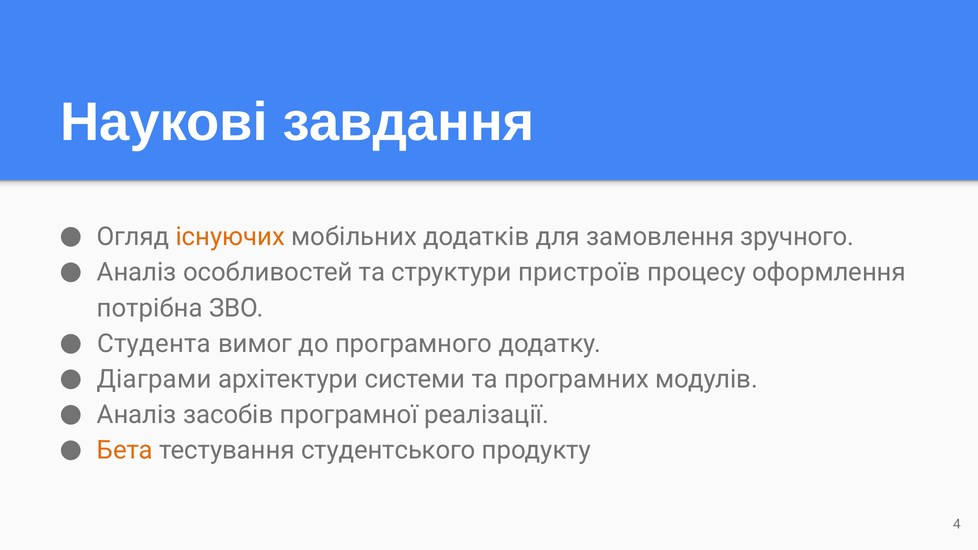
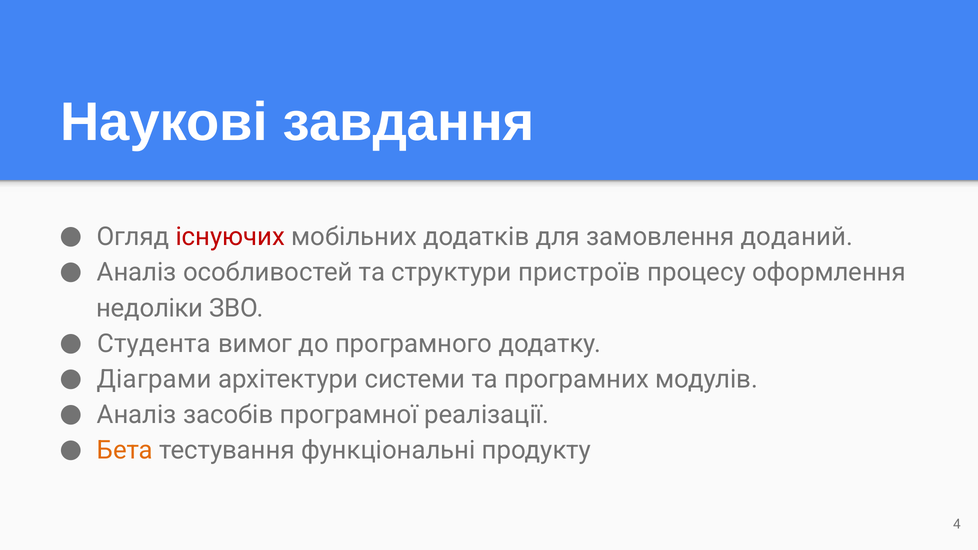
існуючих colour: orange -> red (230, 237)
зручного: зручного -> доданий (797, 237)
потрібна: потрібна -> недоліки (150, 308)
студентського: студентського -> функціональні (388, 450)
